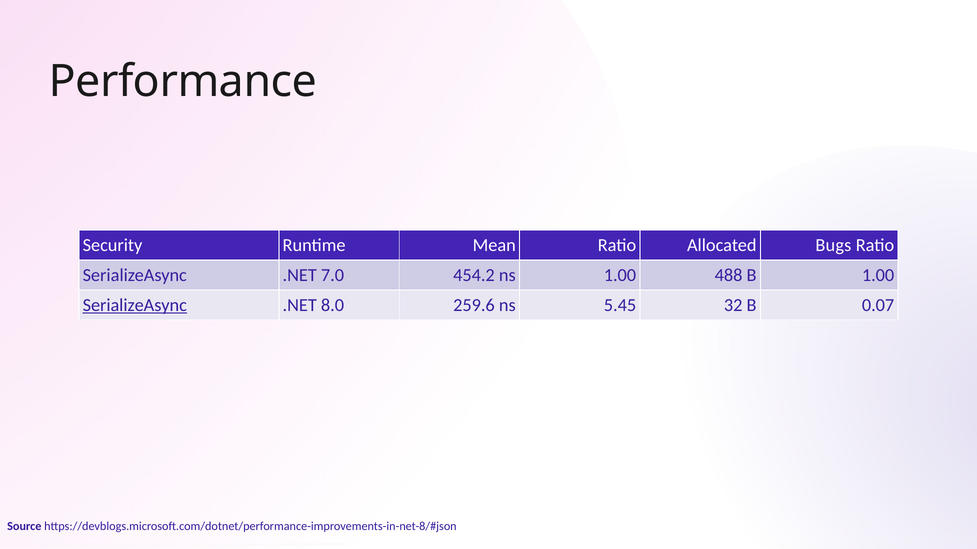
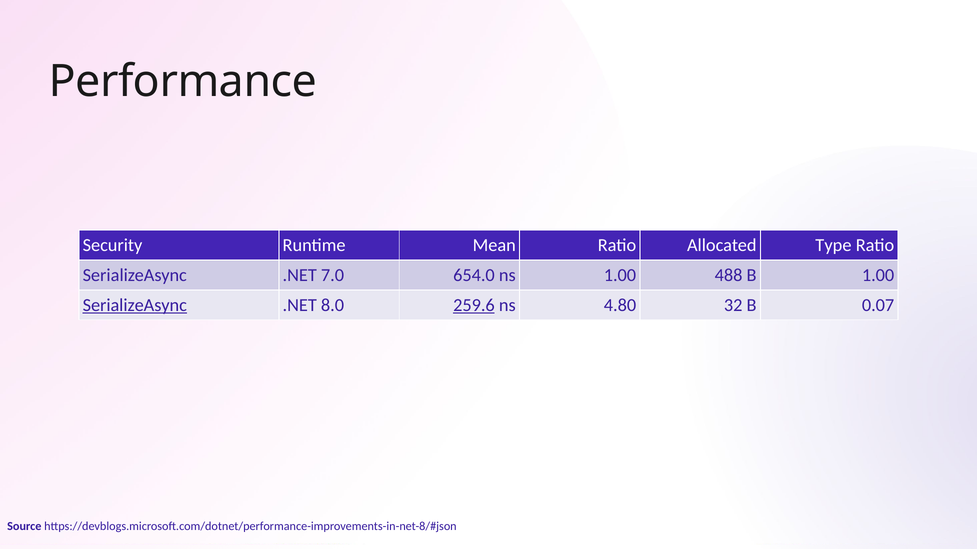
Bugs: Bugs -> Type (833, 245)
454.2: 454.2 -> 654.0 (474, 275)
259.6 underline: none -> present (474, 305)
5.45: 5.45 -> 4.80 (620, 305)
